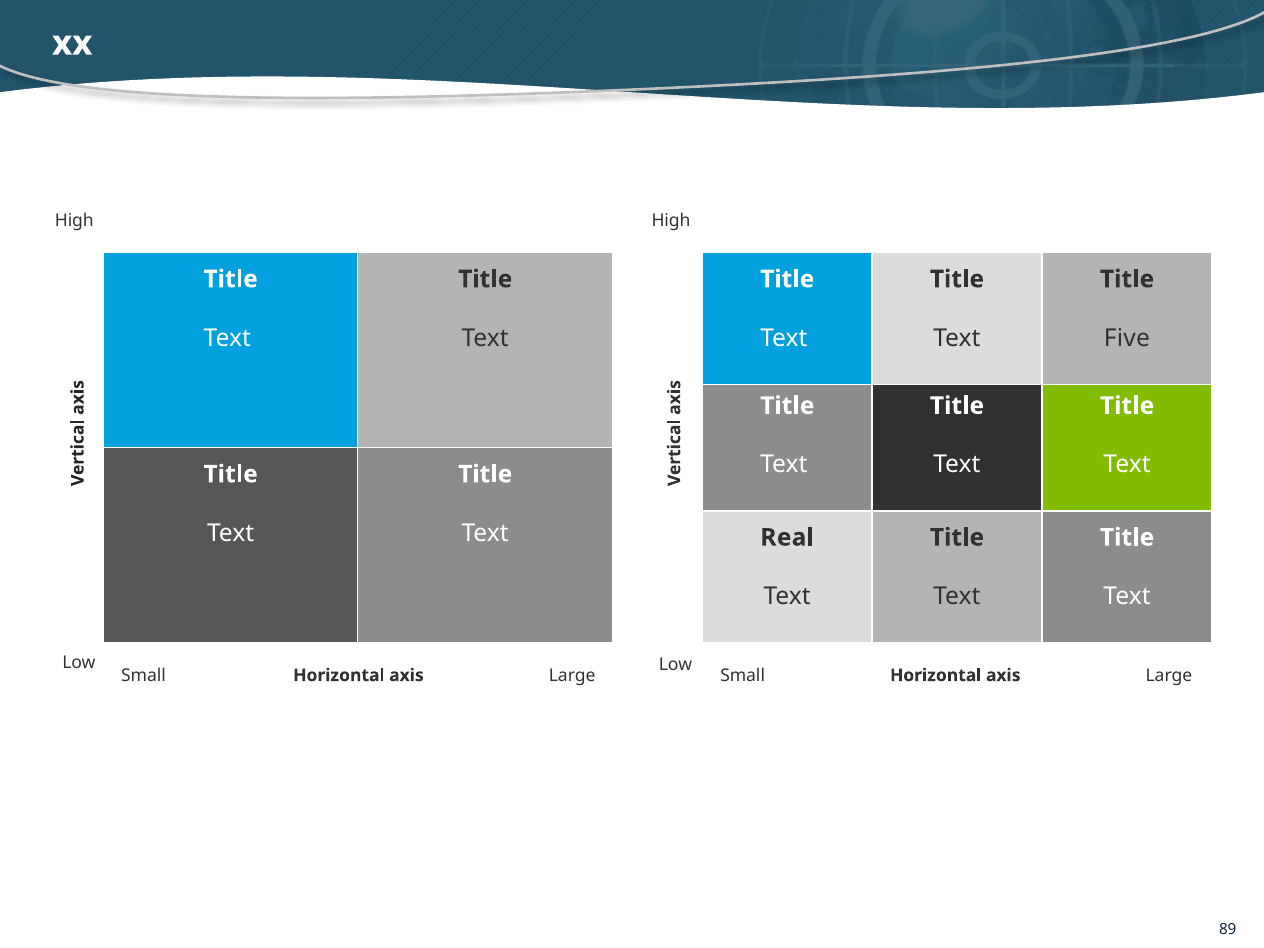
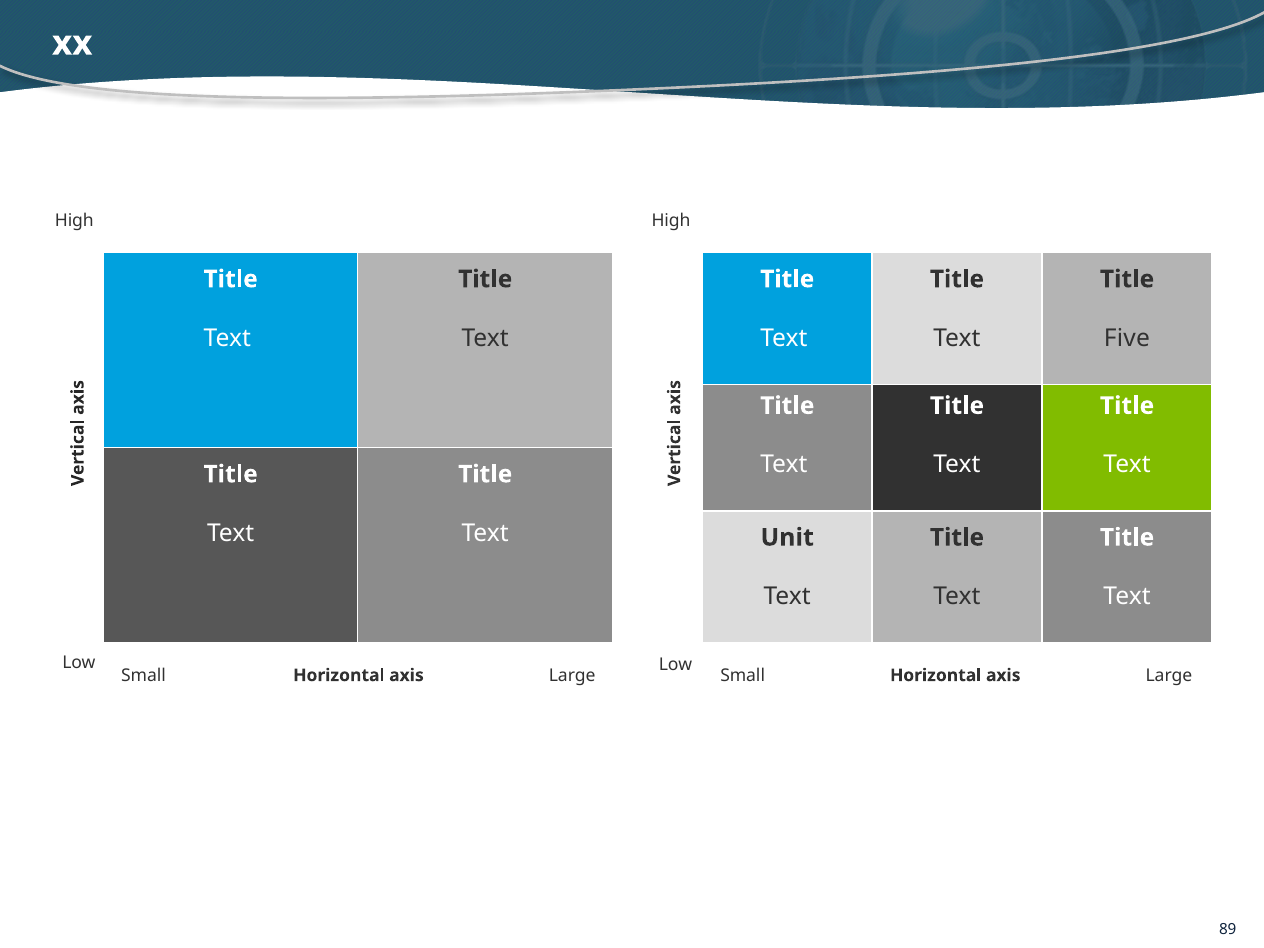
Real: Real -> Unit (787, 537)
